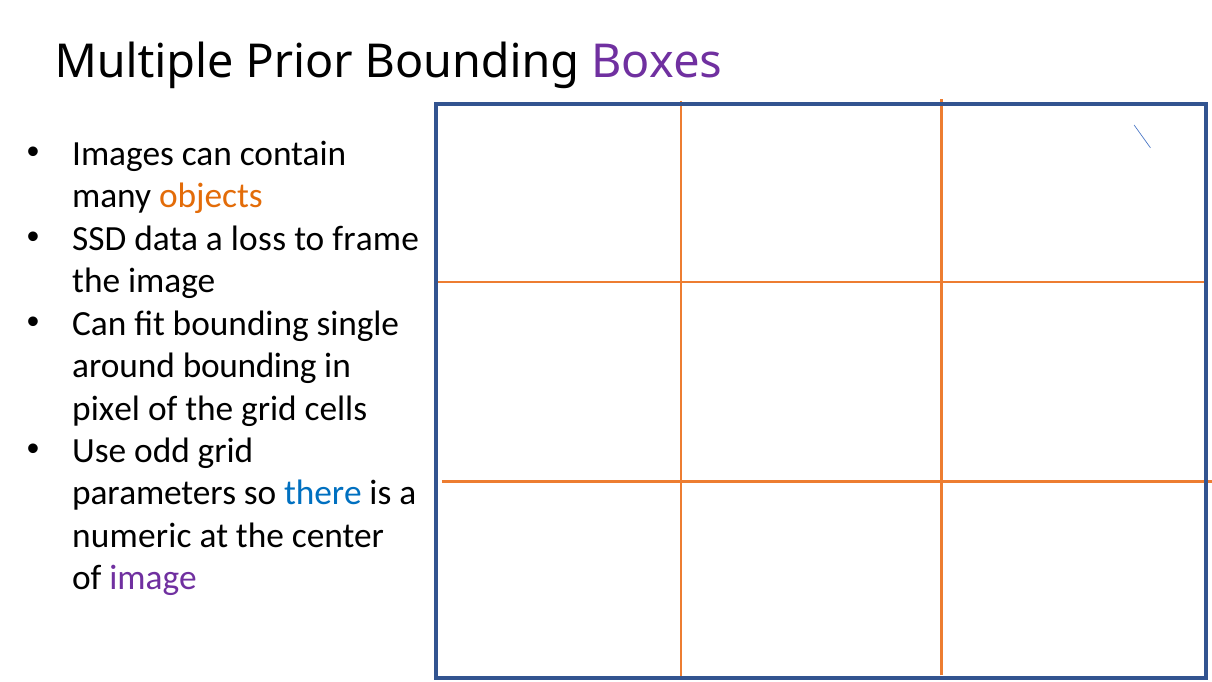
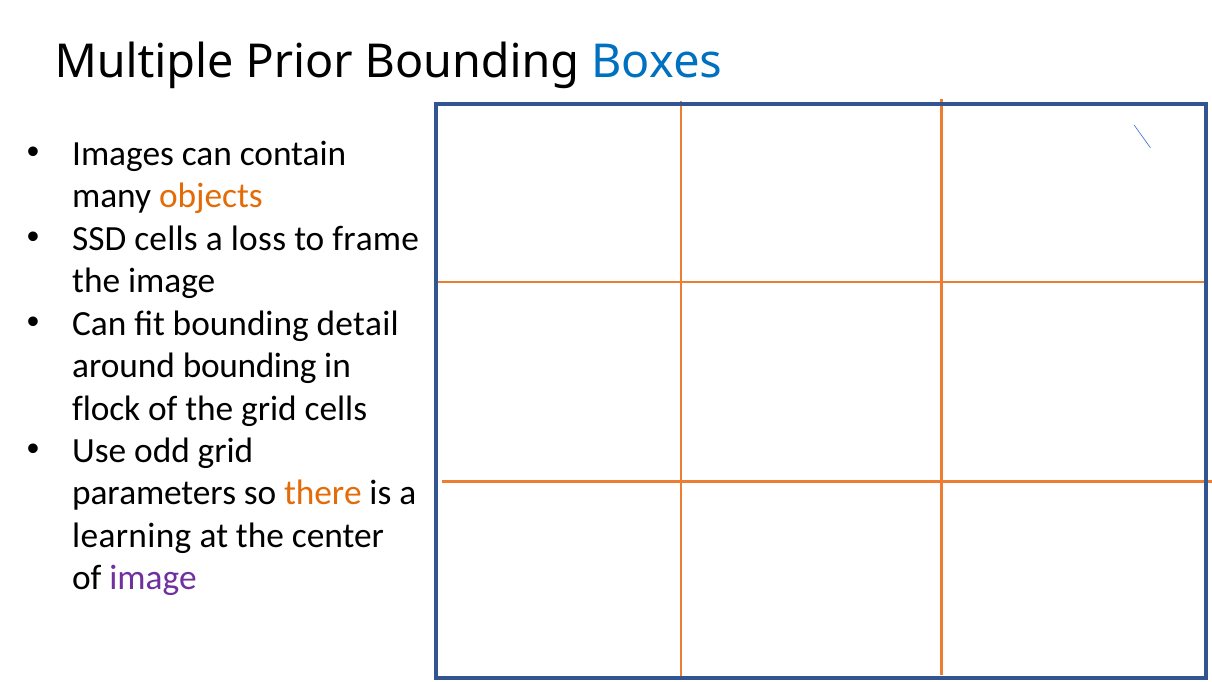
Boxes colour: purple -> blue (656, 62)
SSD data: data -> cells (166, 238)
single: single -> detail (358, 323)
pixel: pixel -> flock (106, 408)
there colour: blue -> orange (323, 493)
numeric: numeric -> learning (132, 536)
